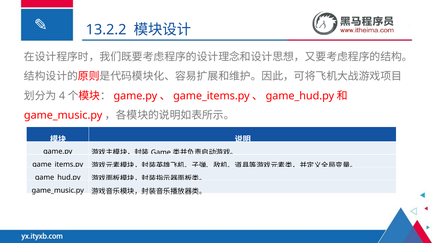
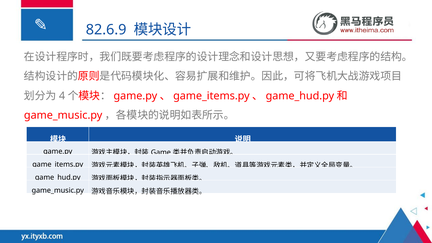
13.2.2: 13.2.2 -> 82.6.9 (106, 30)
